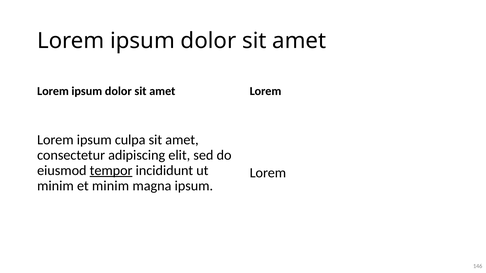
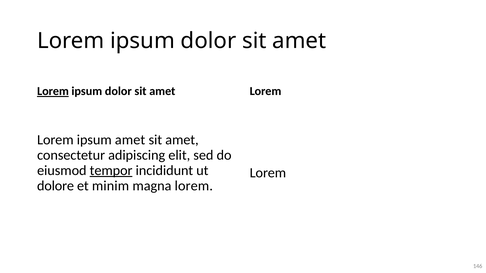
Lorem underline: none -> present (53, 91)
ipsum culpa: culpa -> amet (130, 140)
minim: minim -> dolore (56, 186)
magna ipsum: ipsum -> lorem (194, 186)
